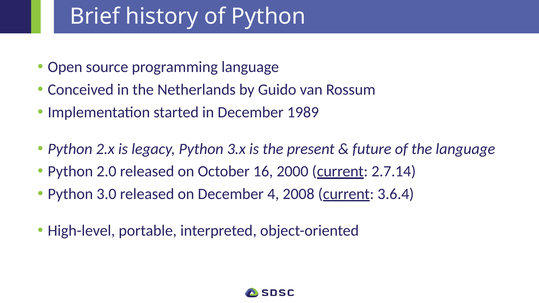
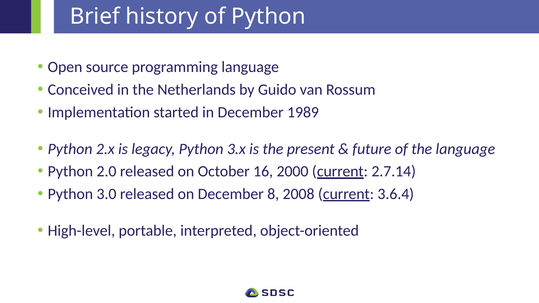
4: 4 -> 8 (273, 194)
